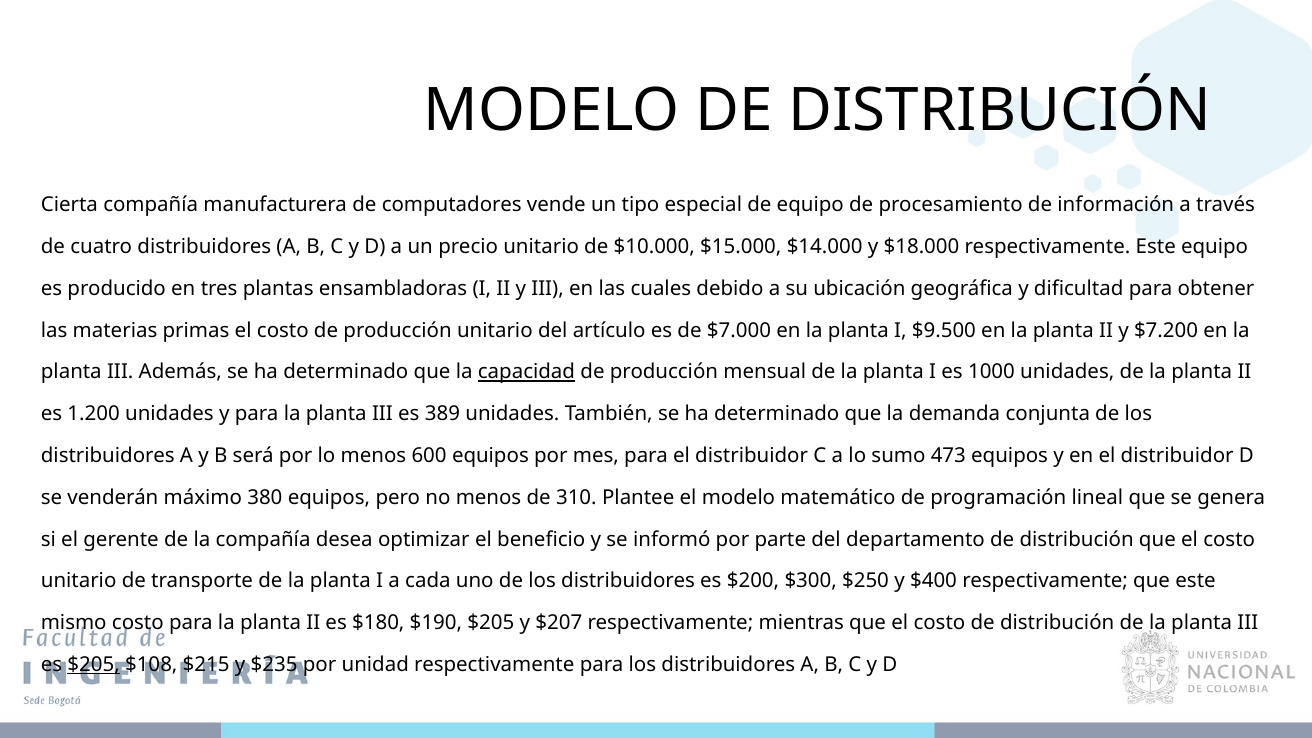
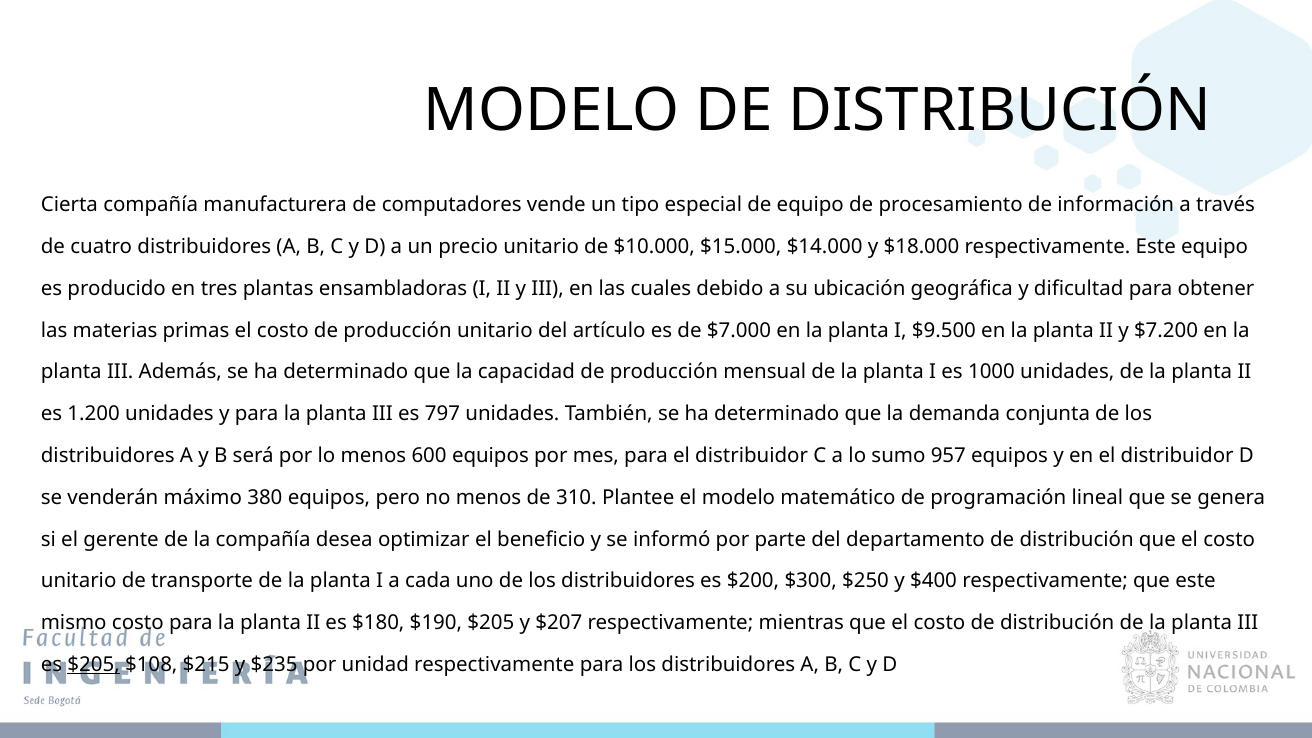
capacidad underline: present -> none (526, 372)
389: 389 -> 797 (442, 414)
473: 473 -> 957 (948, 456)
